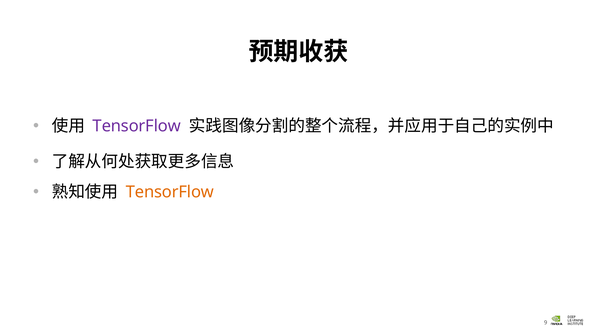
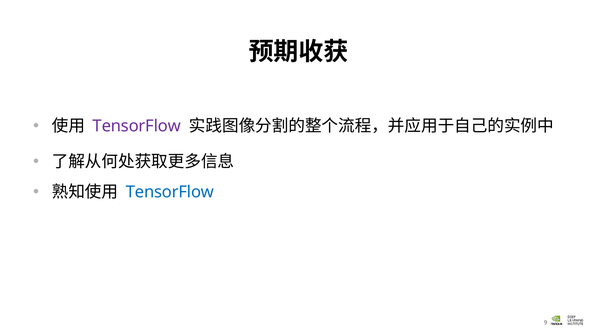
TensorFlow colour: orange -> blue (170, 192)
